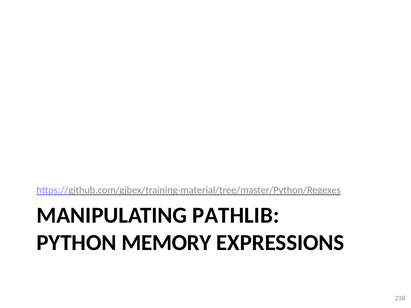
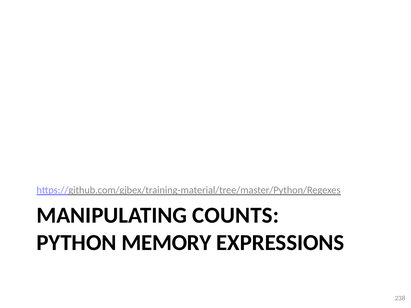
PATHLIB: PATHLIB -> COUNTS (236, 215)
